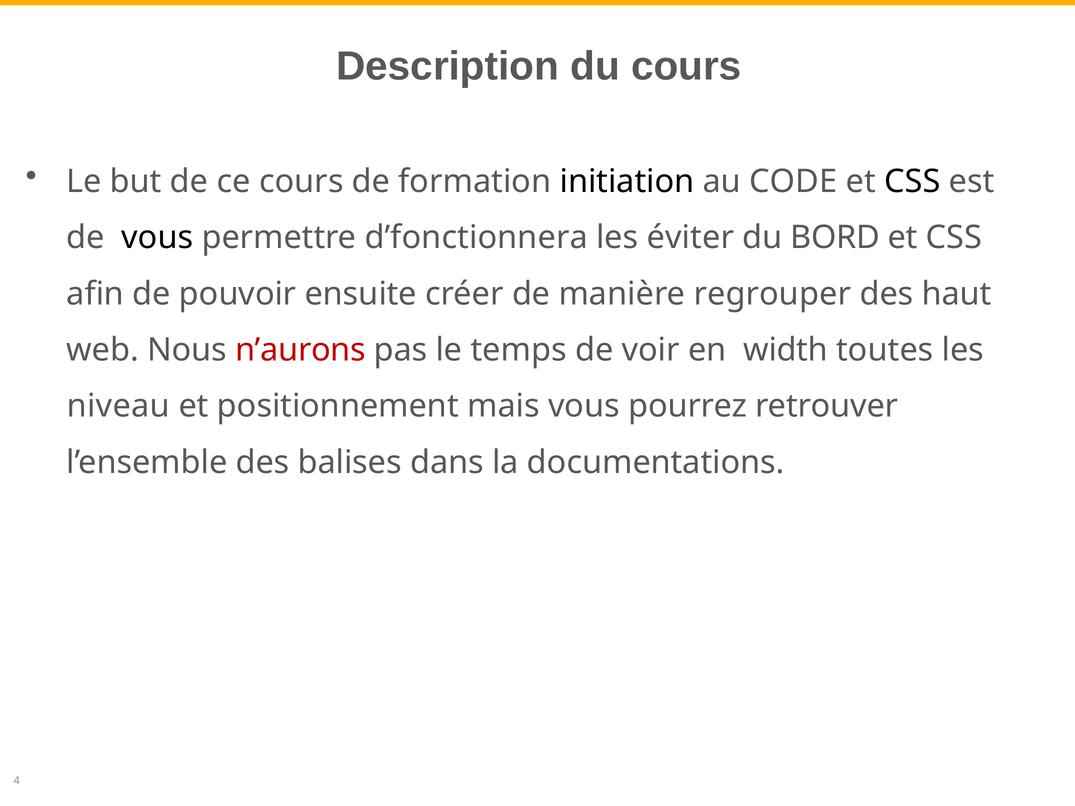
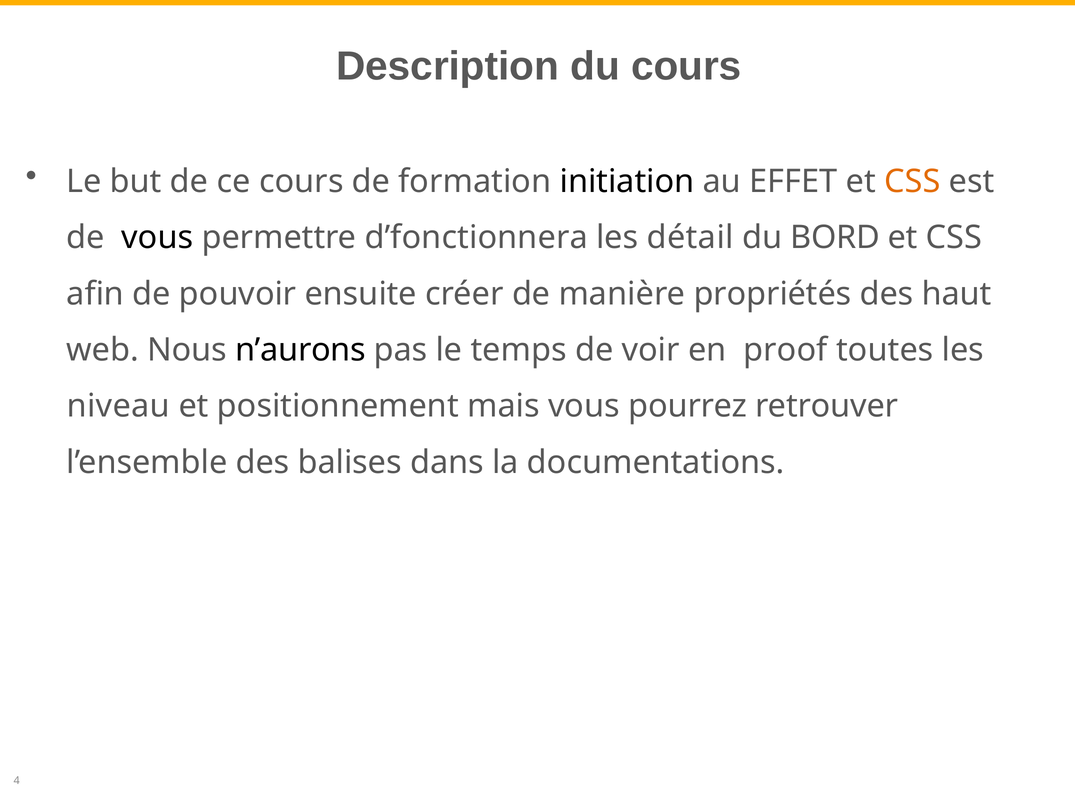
CODE: CODE -> EFFET (793, 182)
CSS colour: black -> orange (912, 182)
éviter: éviter -> détail (690, 238)
regrouper: regrouper -> propriétés (773, 294)
n’aurons colour: red -> black (300, 350)
width: width -> proof (785, 350)
